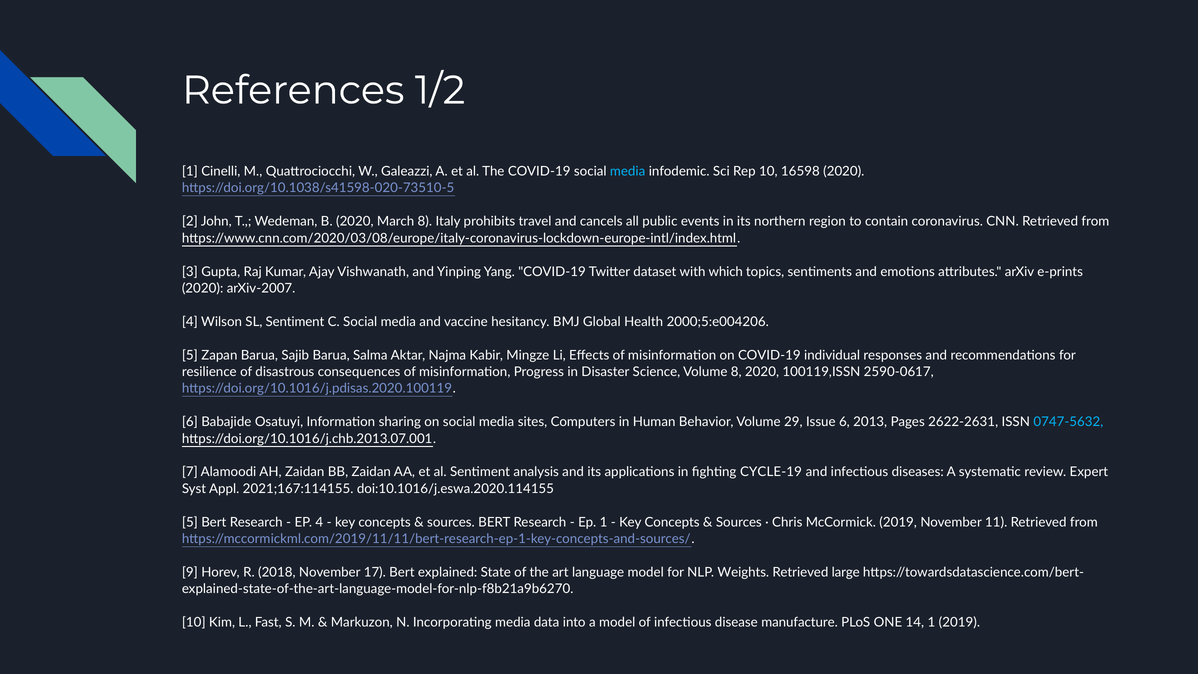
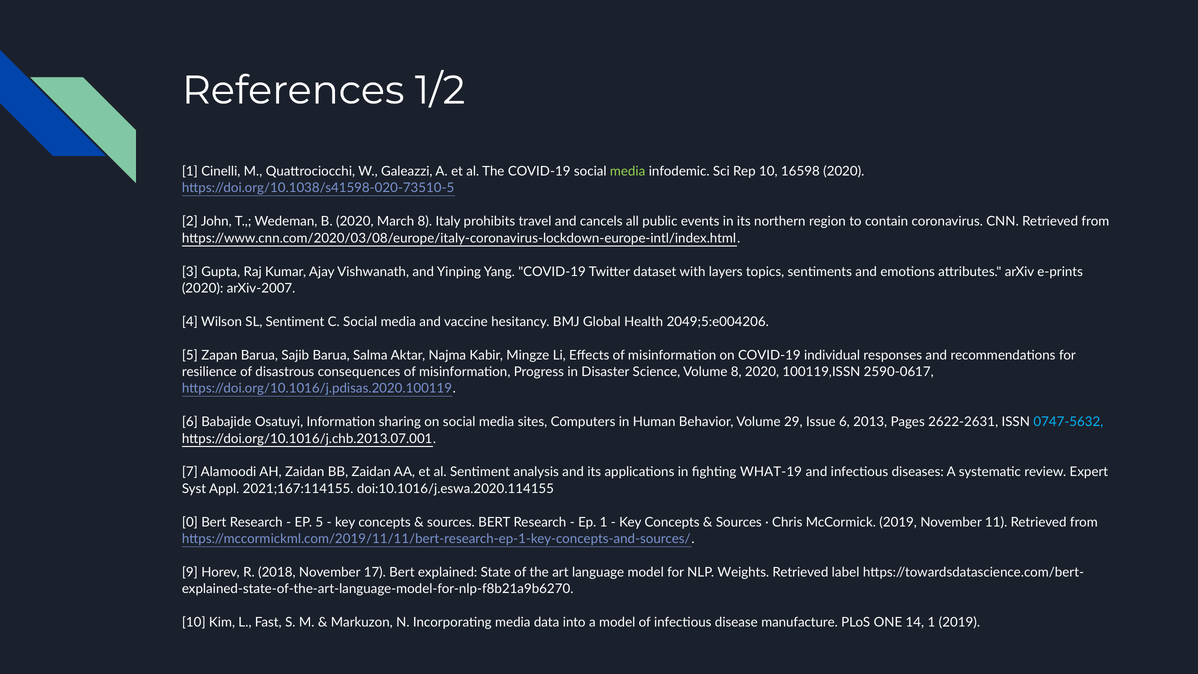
media colour: light blue -> light green (628, 171)
which: which -> layers (726, 272)
2000;5:e004206: 2000;5:e004206 -> 2049;5:e004206 (718, 322)
CYCLE-19: CYCLE-19 -> WHAT-19 (771, 472)
5: 5 -> 0 (190, 522)
EP 4: 4 -> 5 (319, 522)
large: large -> label (846, 572)
